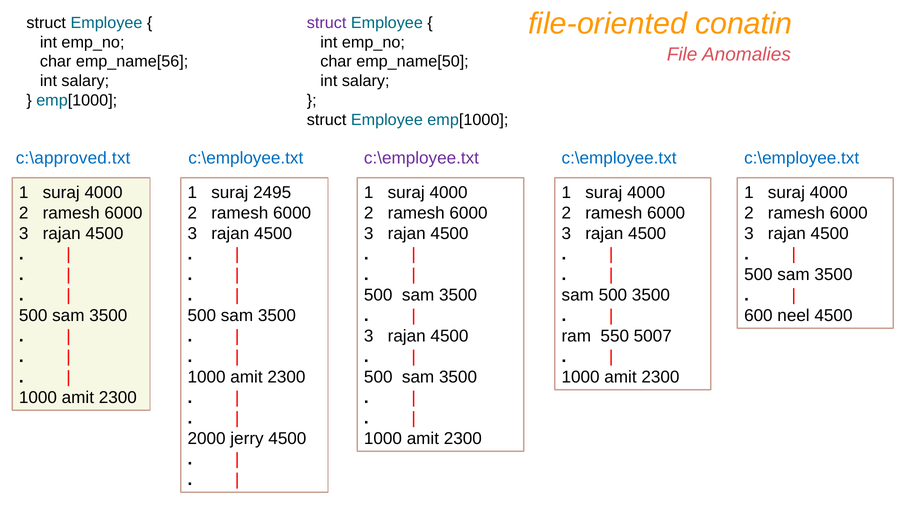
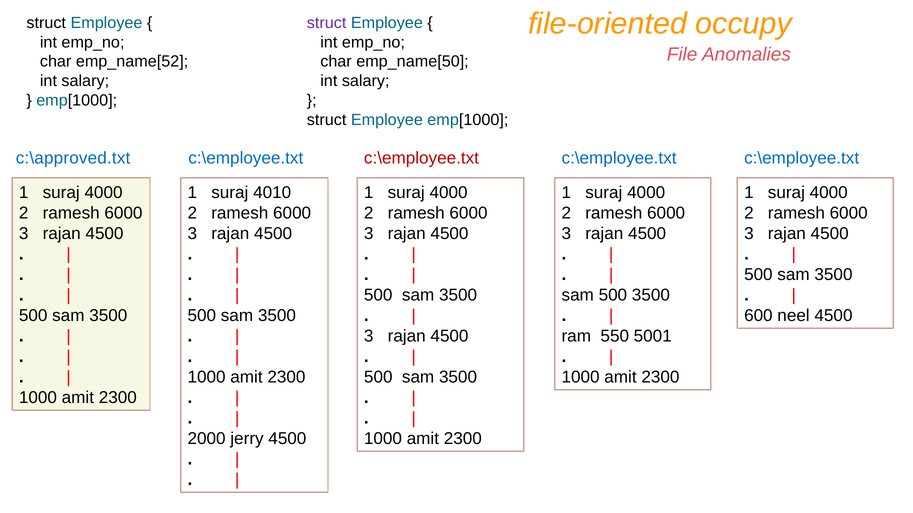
conatin: conatin -> occupy (744, 24)
emp_name[56: emp_name[56 -> emp_name[52 (132, 62)
c:\employee.txt colour: purple -> red (421, 158)
2495: 2495 -> 4010 (272, 193)
5007: 5007 -> 5001 (653, 337)
